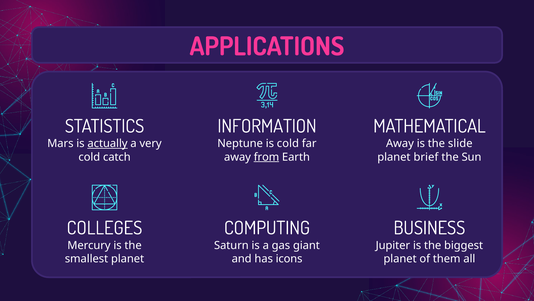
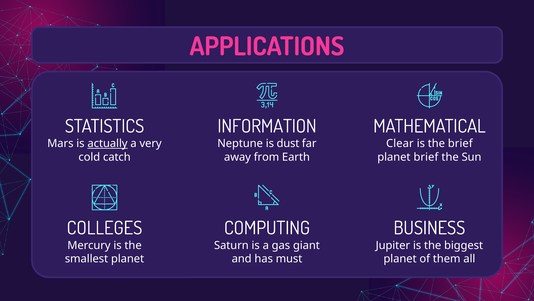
is cold: cold -> dust (288, 143)
Away: Away -> Clear (400, 143)
the slide: slide -> brief (460, 143)
from underline: present -> none (266, 157)
icons: icons -> must (289, 258)
